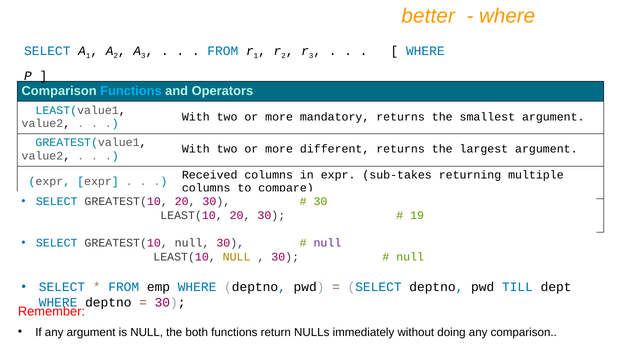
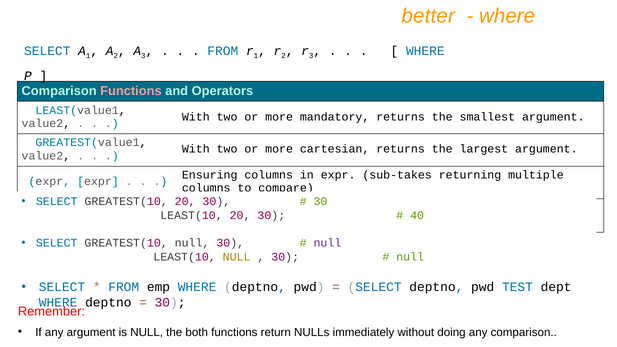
Functions colour: light blue -> pink (131, 91)
different: different -> cartesian (335, 149)
Received: Received -> Ensuring (210, 175)
19: 19 -> 40 (417, 215)
TILL: TILL -> TEST (517, 287)
